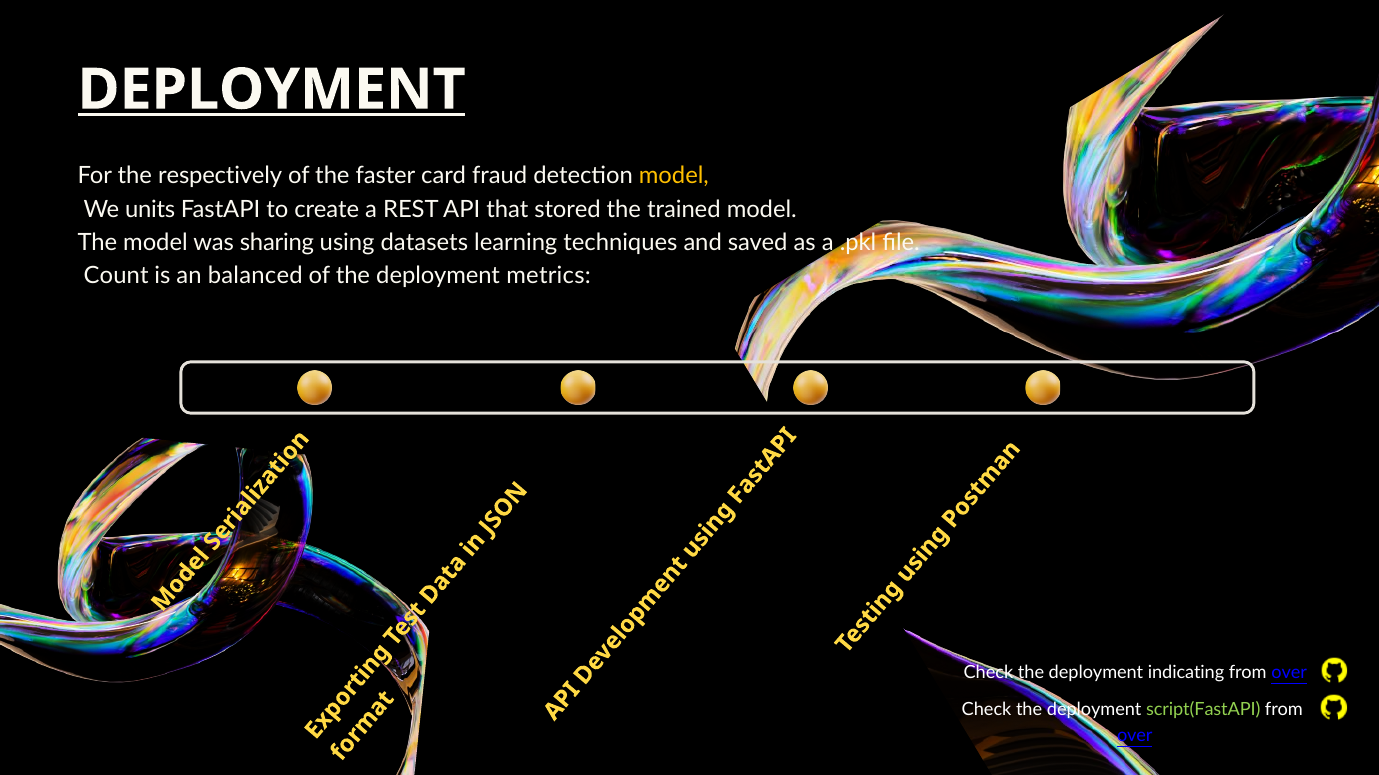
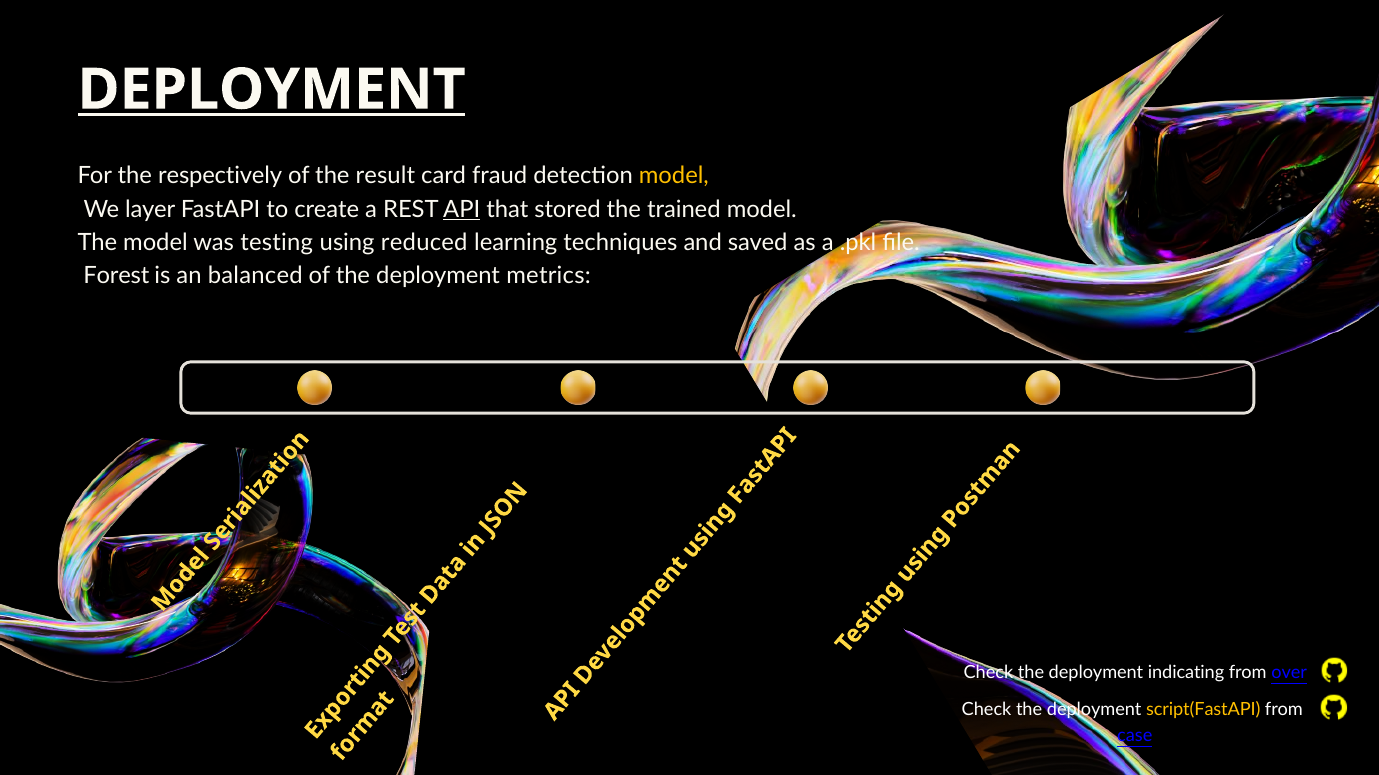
faster: faster -> result (385, 176)
units: units -> layer (150, 209)
API underline: none -> present (462, 209)
sharing: sharing -> testing (277, 243)
datasets: datasets -> reduced (424, 243)
Count: Count -> Forest (116, 276)
script(FastAPI colour: light green -> yellow (1203, 711)
over: over -> case (1135, 736)
